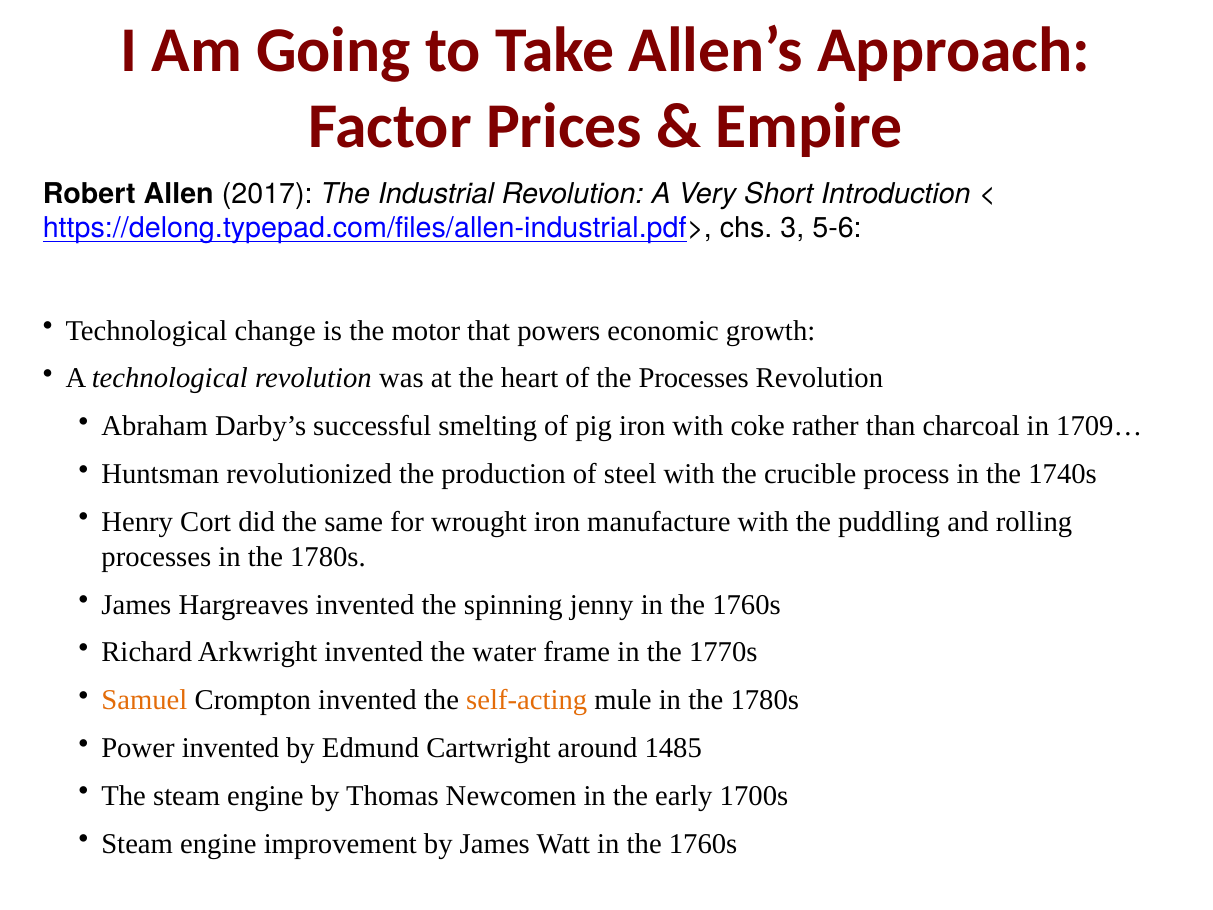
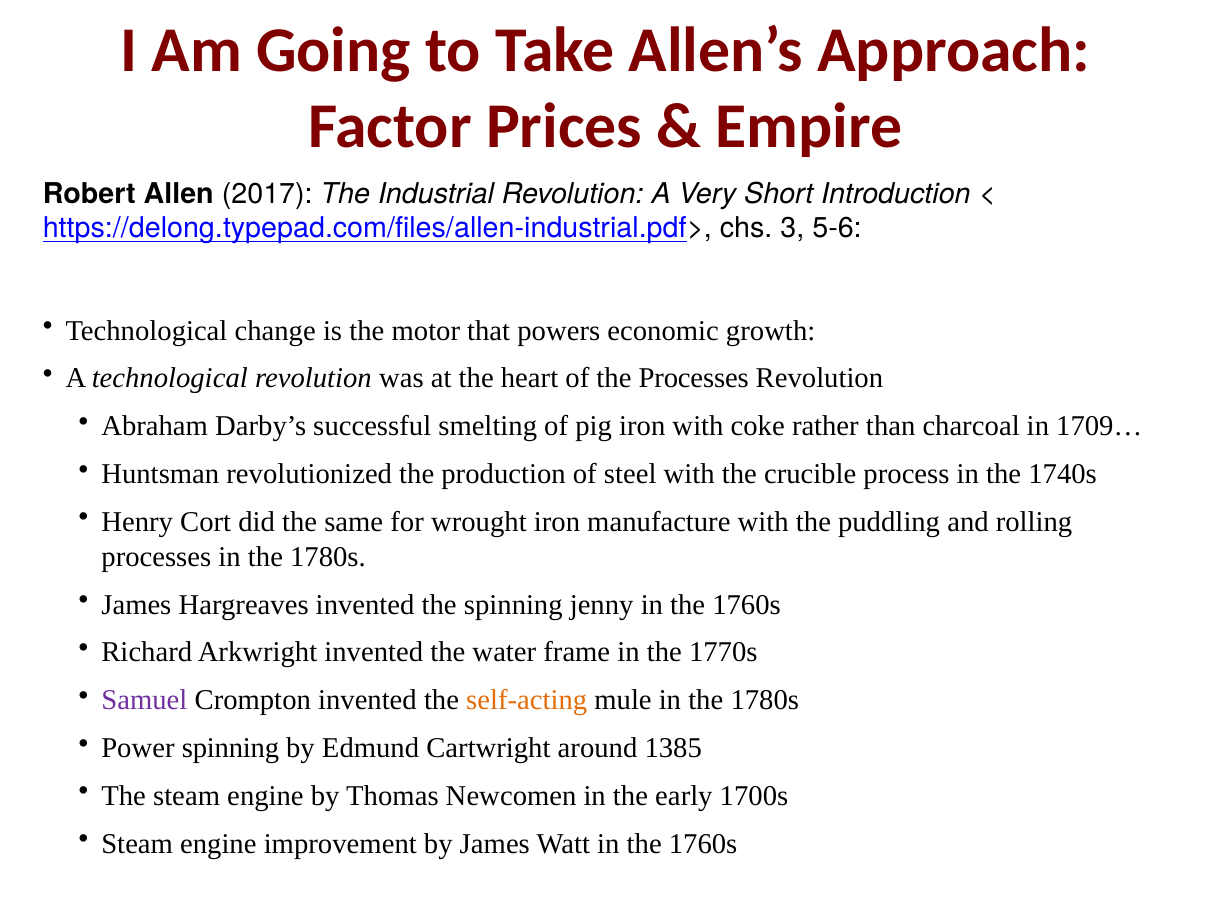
Samuel colour: orange -> purple (144, 700)
Power invented: invented -> spinning (230, 748)
1485: 1485 -> 1385 (673, 748)
